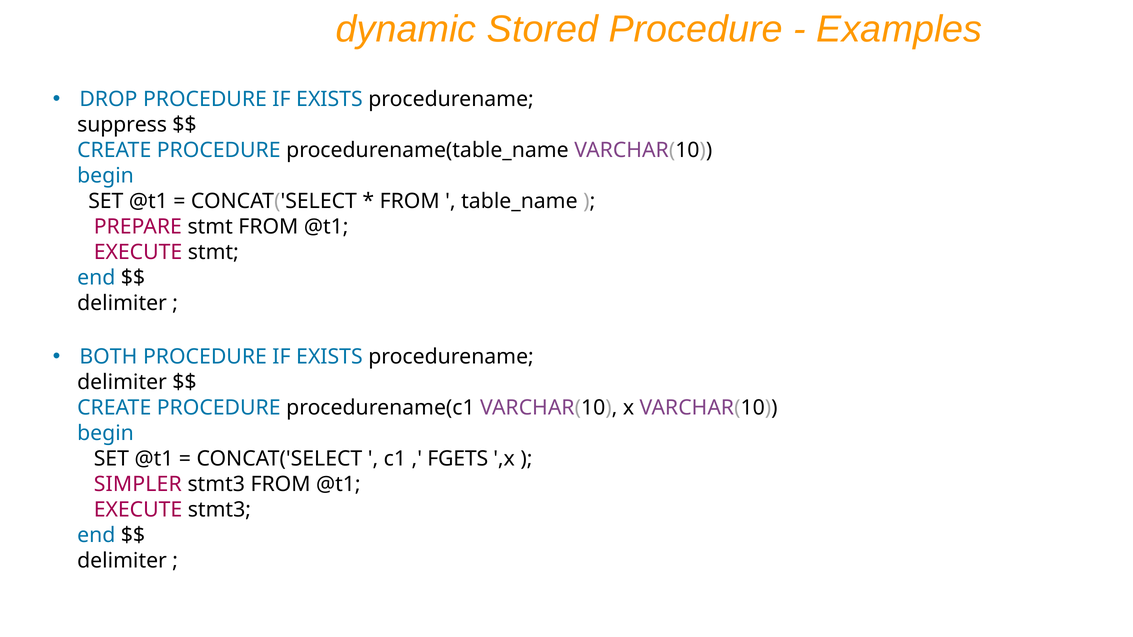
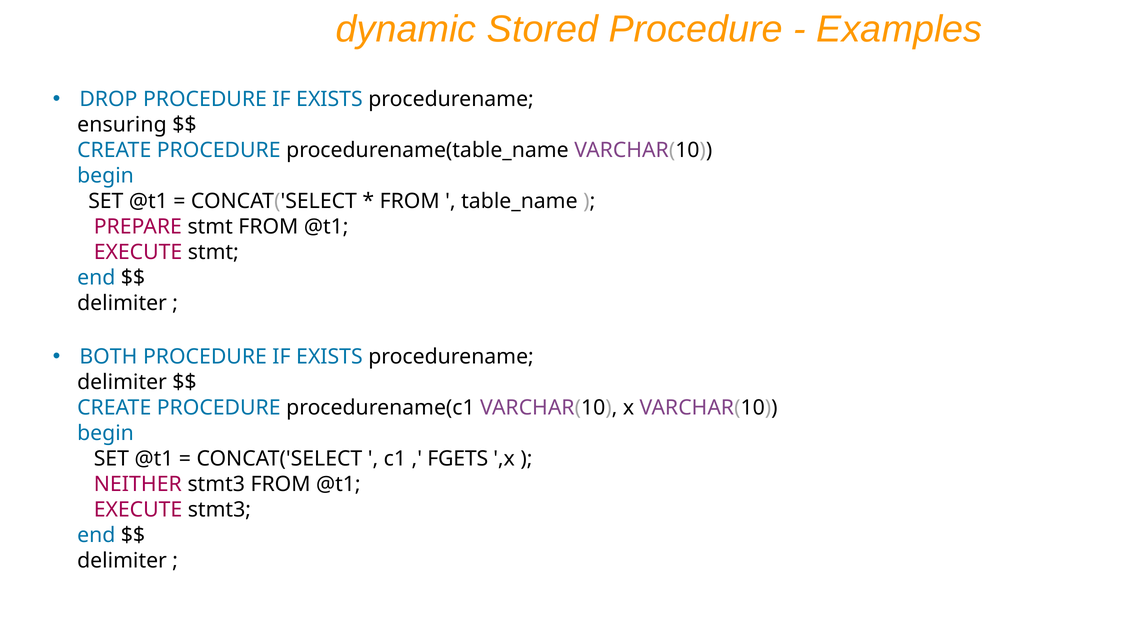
suppress: suppress -> ensuring (122, 125)
SIMPLER: SIMPLER -> NEITHER (138, 485)
